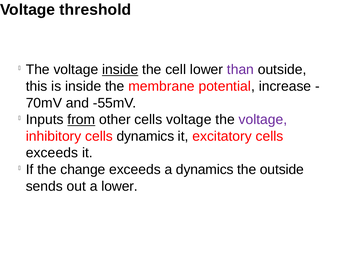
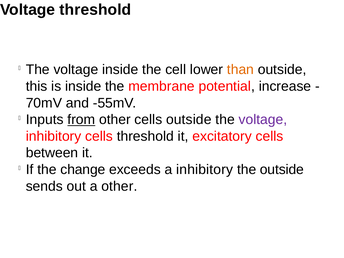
inside underline: present -> none (120, 70)
than colour: purple -> orange (240, 70)
cells voltage: voltage -> outside (189, 120)
cells dynamics: dynamics -> threshold (145, 136)
exceeds: exceeds -> between (52, 153)
a dynamics: dynamics -> inhibitory (205, 170)
a lower: lower -> other (119, 186)
